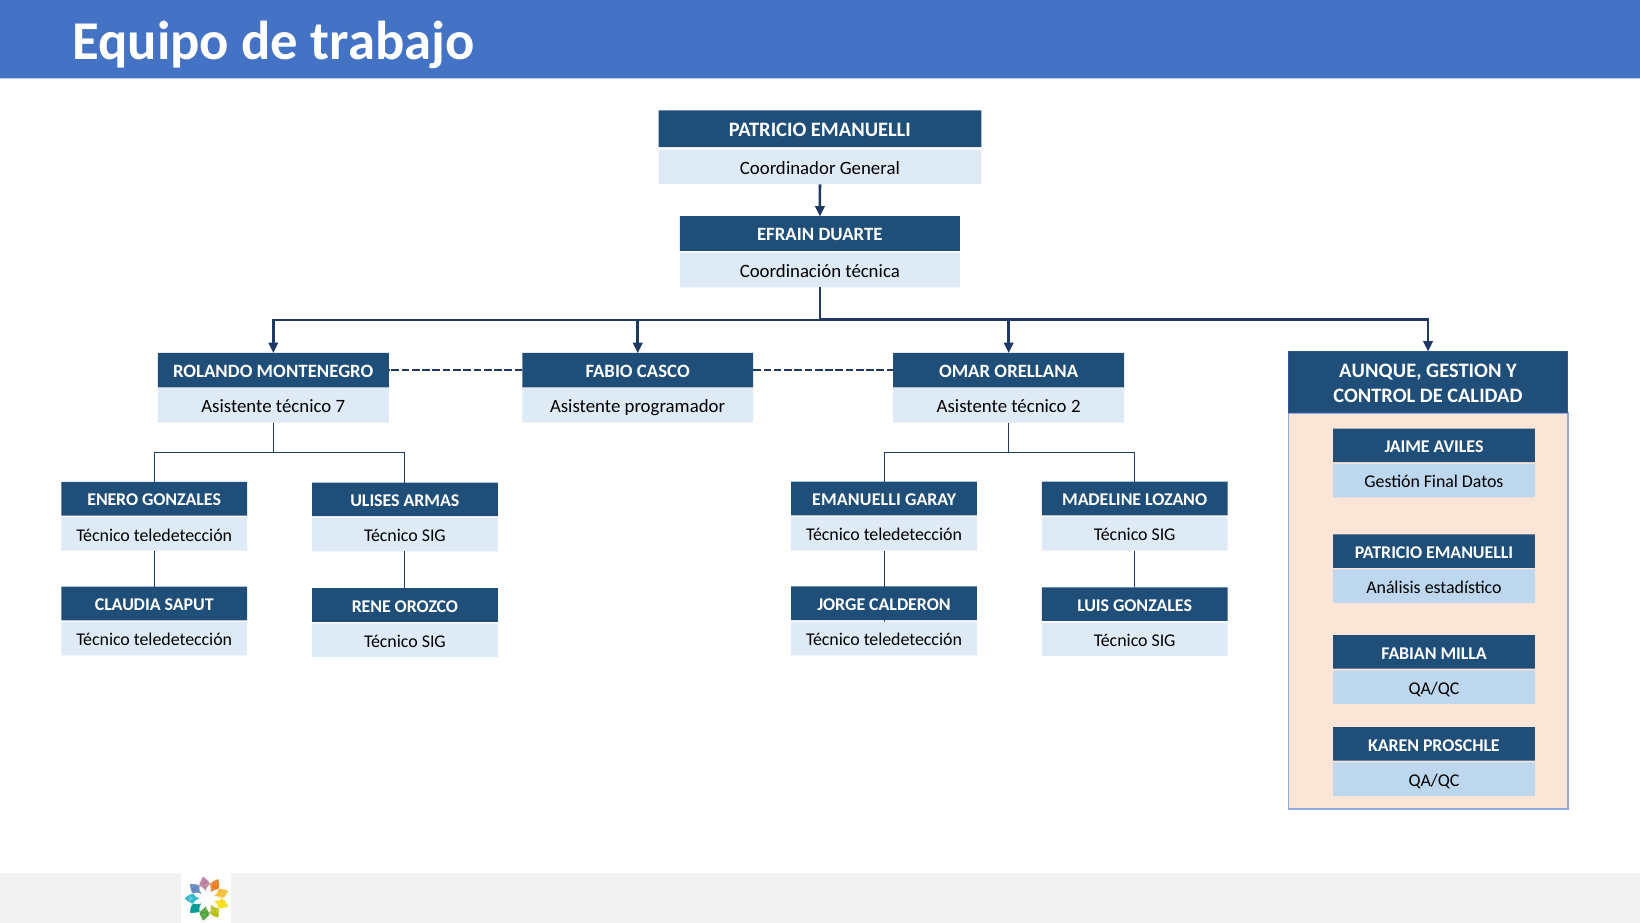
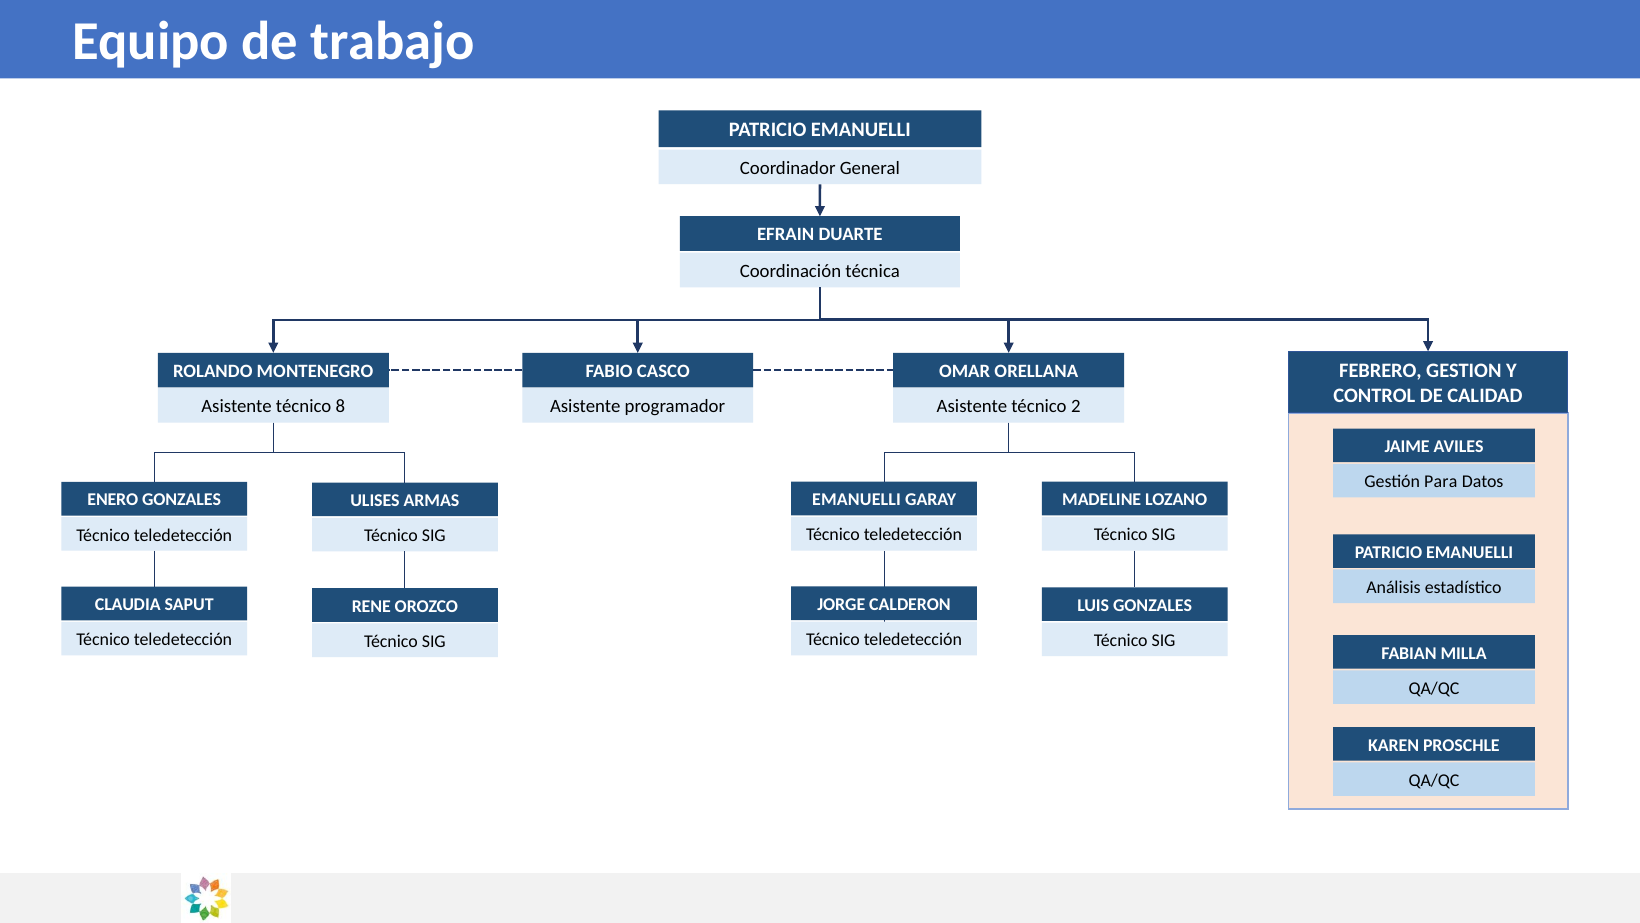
AUNQUE: AUNQUE -> FEBRERO (1380, 371)
7: 7 -> 8 (340, 406)
Final: Final -> Para (1441, 482)
